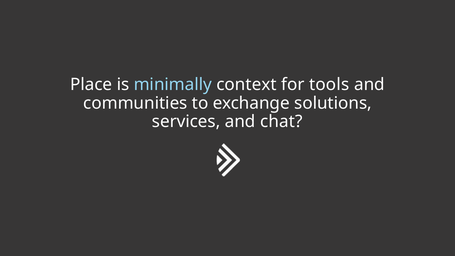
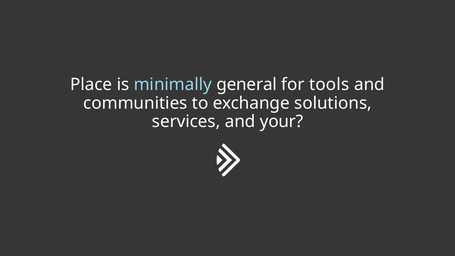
context: context -> general (247, 85)
chat: chat -> your (282, 121)
